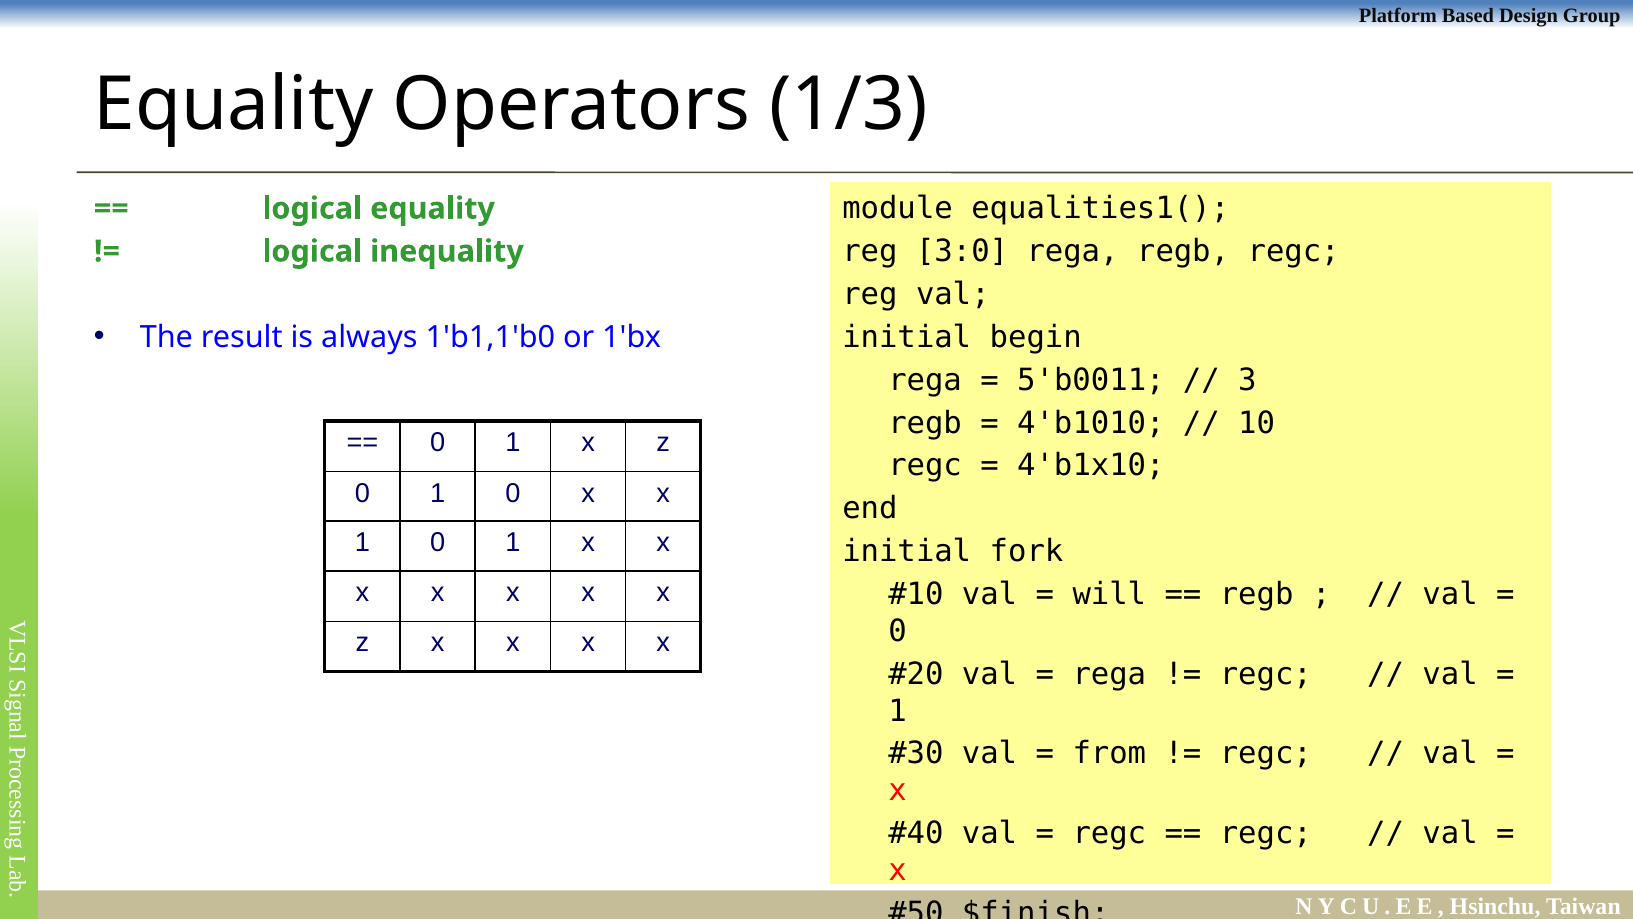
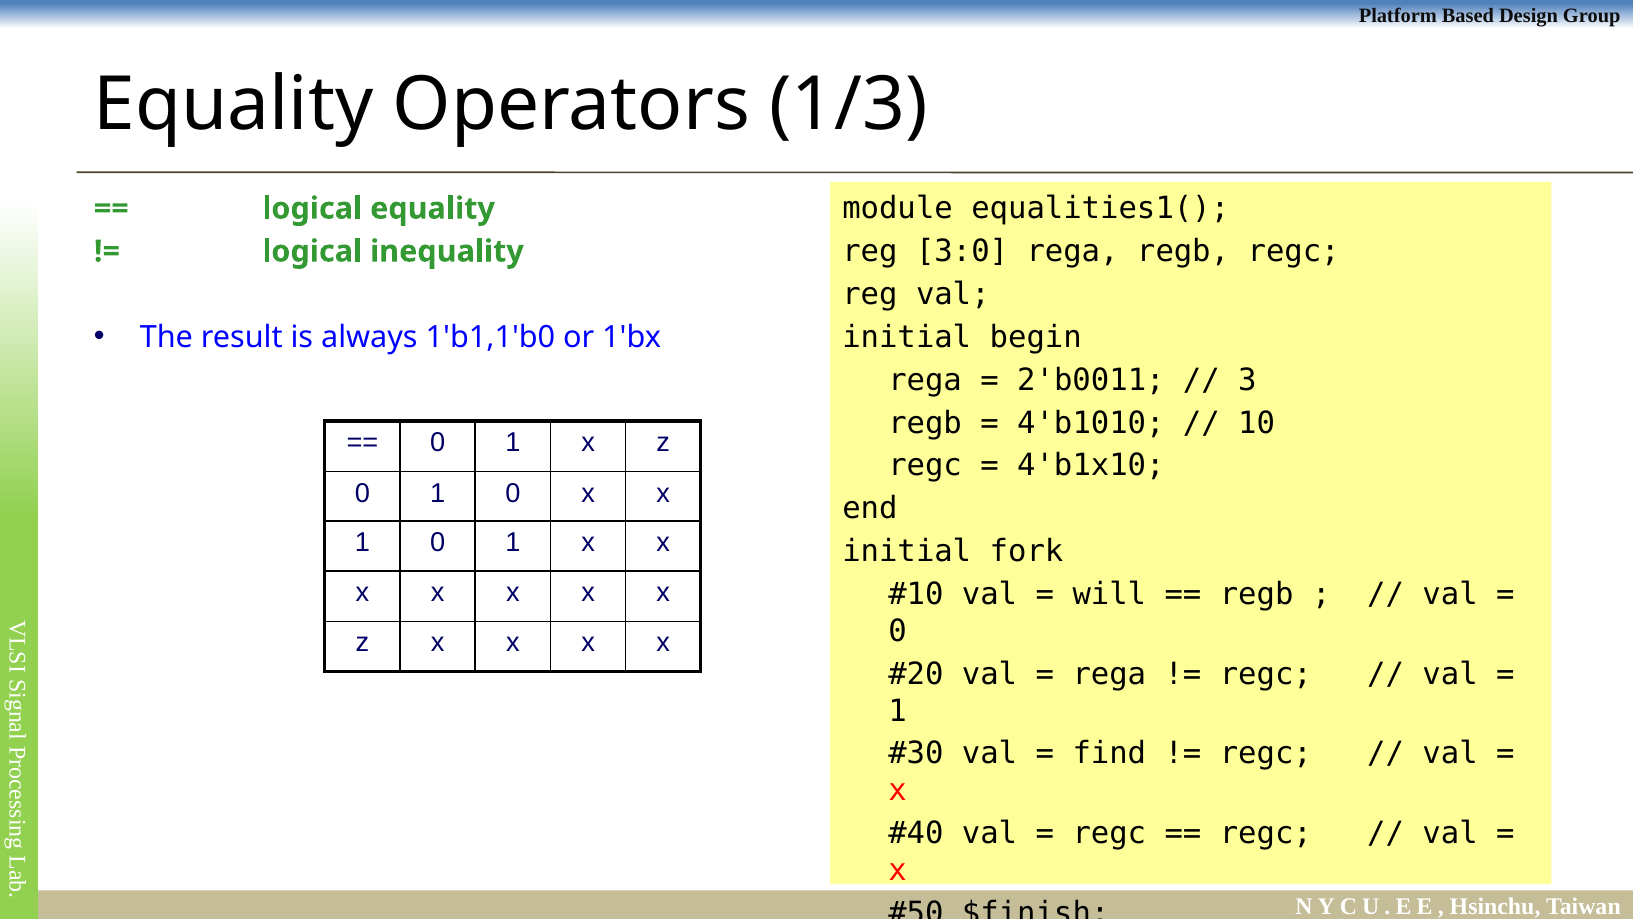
5'b0011: 5'b0011 -> 2'b0011 (1091, 380)
from: from -> find (1109, 753)
